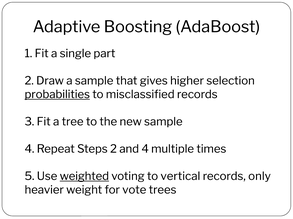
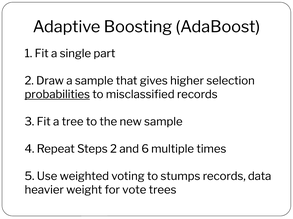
and 4: 4 -> 6 (145, 149)
weighted underline: present -> none (84, 177)
vertical: vertical -> stumps (180, 177)
only: only -> data (260, 177)
